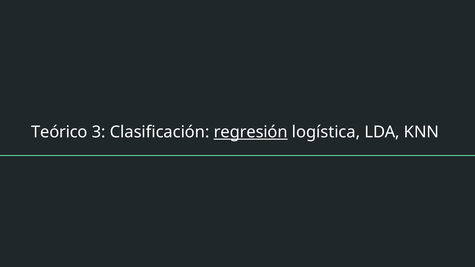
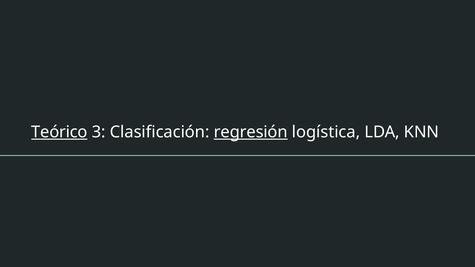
Teórico underline: none -> present (59, 132)
